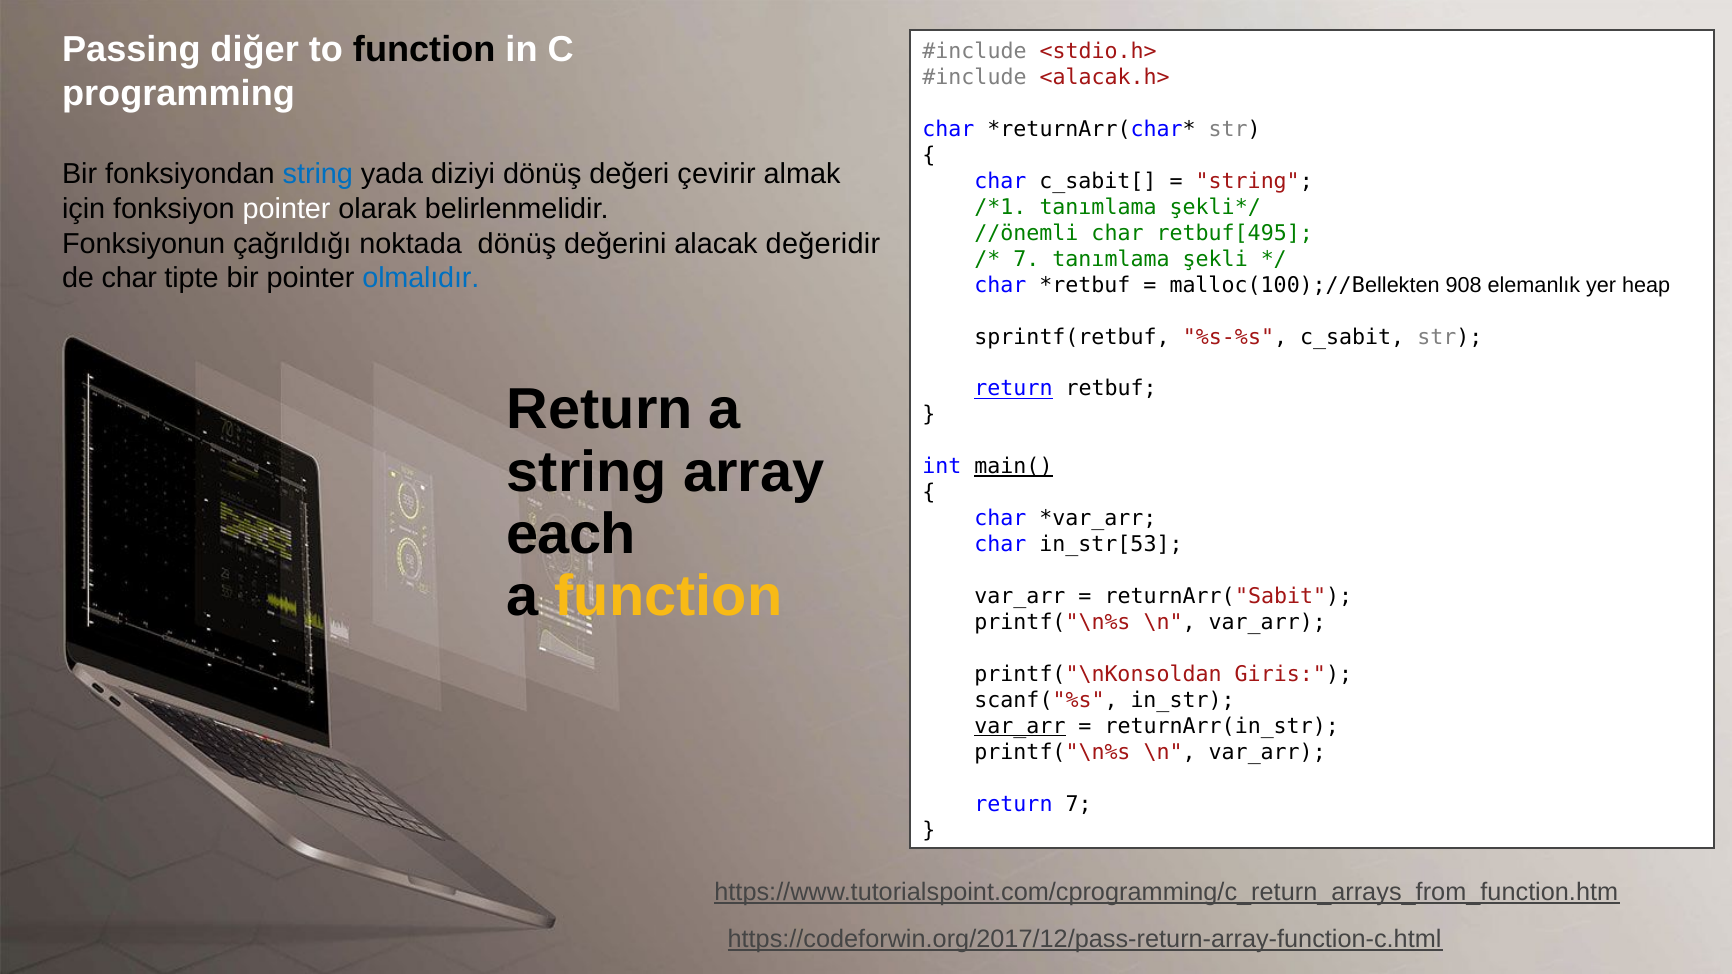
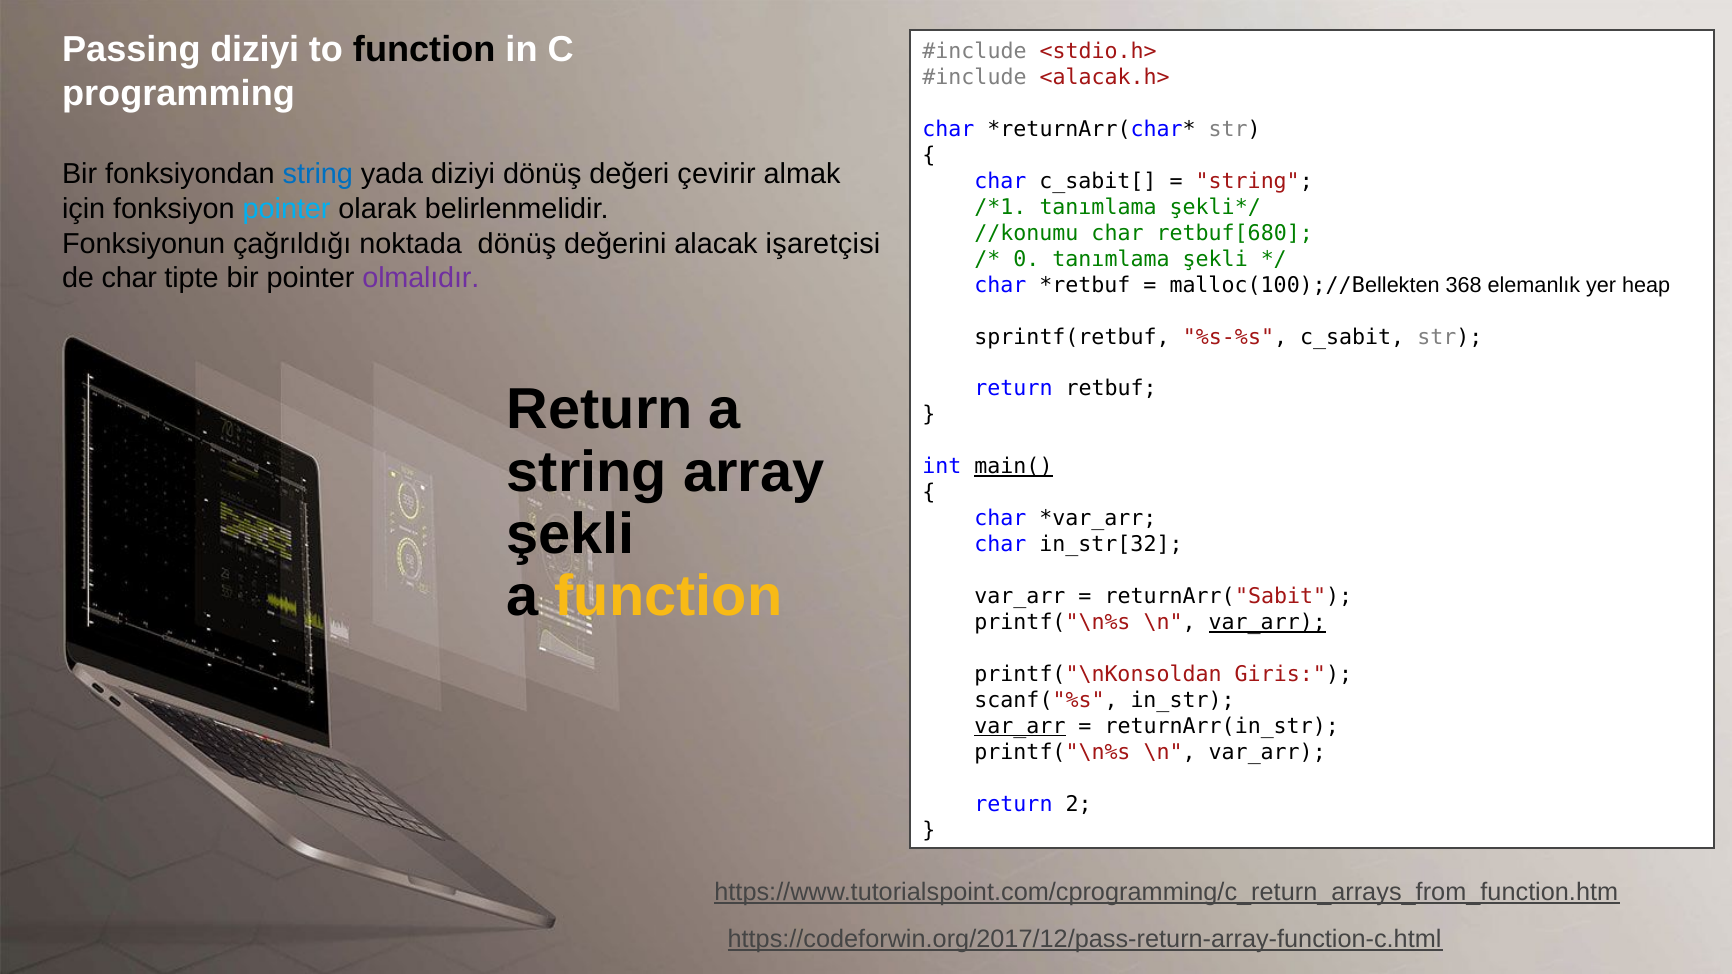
Passing diğer: diğer -> diziyi (255, 50)
pointer colour: white -> light blue (287, 209)
//önemli: //önemli -> //konumu (1026, 233)
retbuf[495: retbuf[495 -> retbuf[680 (1235, 233)
değeridir: değeridir -> işaretçisi (823, 244)
7: 7 -> 0 (1026, 259)
olmalıdır colour: blue -> purple (421, 278)
908: 908 -> 368 (1464, 285)
return underline: present -> none (1013, 389)
each: each -> şekli (571, 534)
in_str[53: in_str[53 -> in_str[32 (1111, 545)
var_arr underline: none -> present (1267, 623)
return 7: 7 -> 2 (1079, 805)
